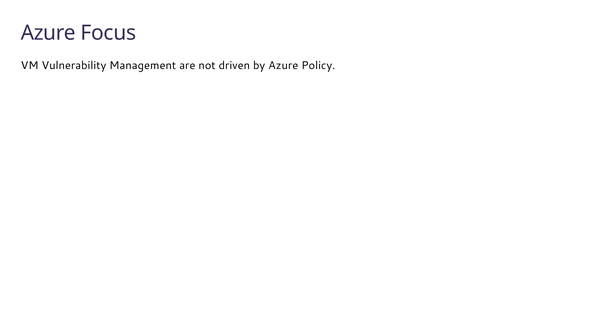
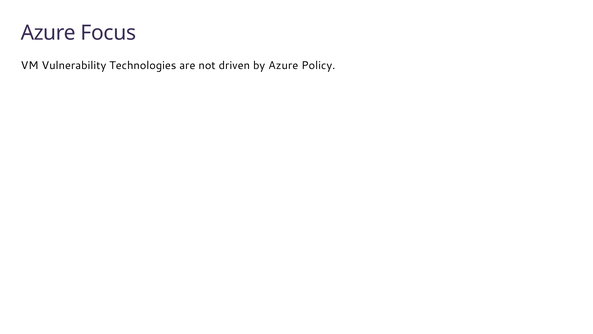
Management: Management -> Technologies (143, 66)
